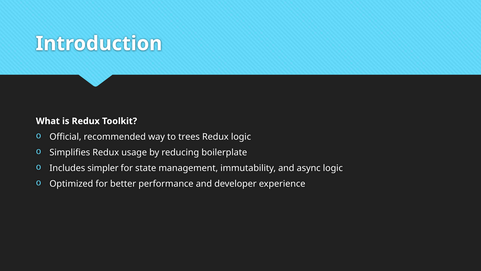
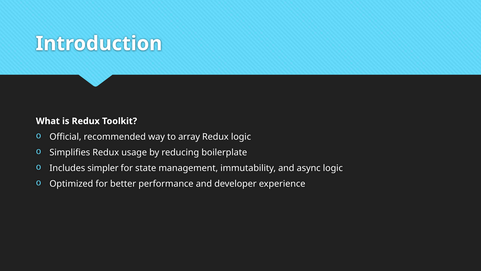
trees: trees -> array (189, 137)
